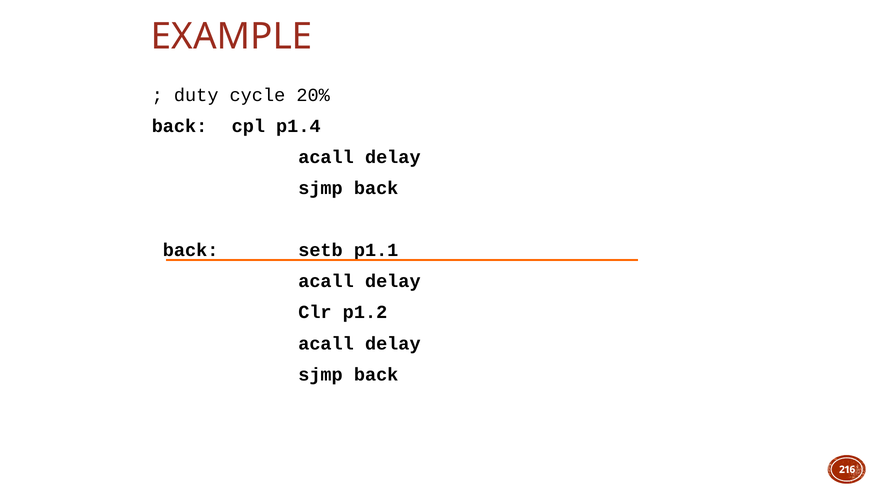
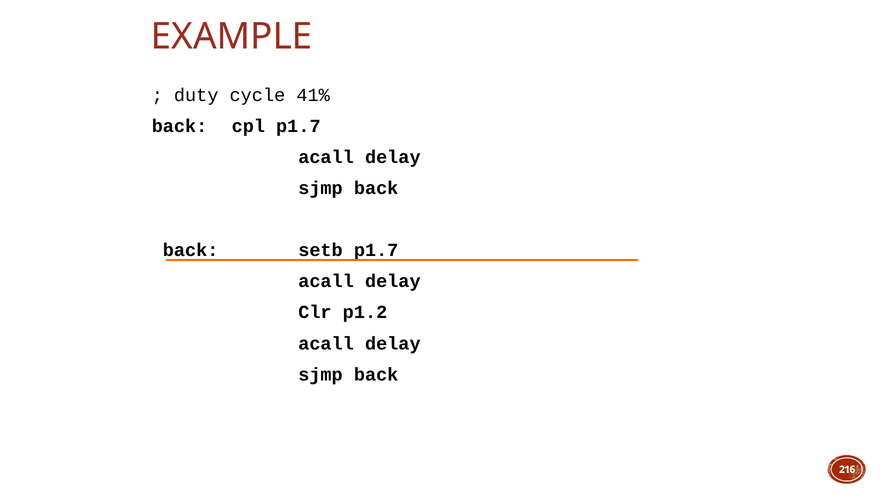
20%: 20% -> 41% (313, 95)
cpl p1.4: p1.4 -> p1.7 (298, 126)
setb p1.1: p1.1 -> p1.7 (376, 251)
